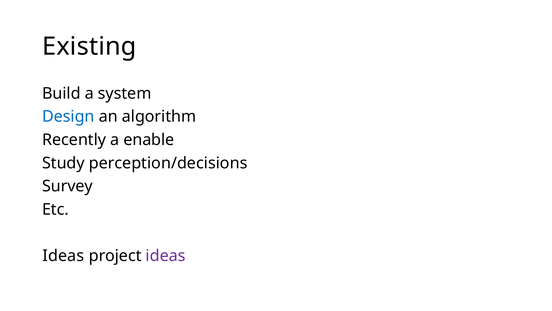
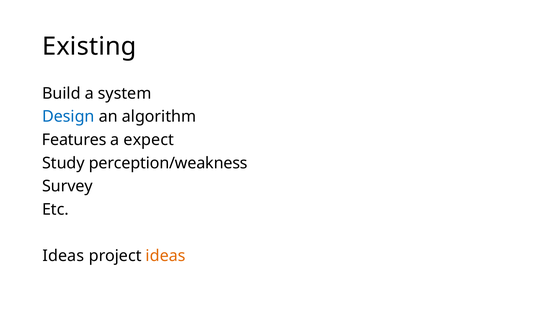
Recently: Recently -> Features (74, 140)
enable: enable -> expect (149, 140)
perception/decisions: perception/decisions -> perception/weakness (168, 163)
ideas colour: purple -> orange (166, 255)
